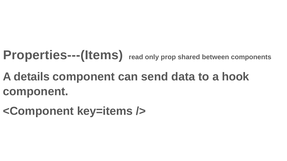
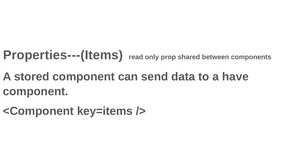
details: details -> stored (32, 77)
hook: hook -> have (235, 77)
